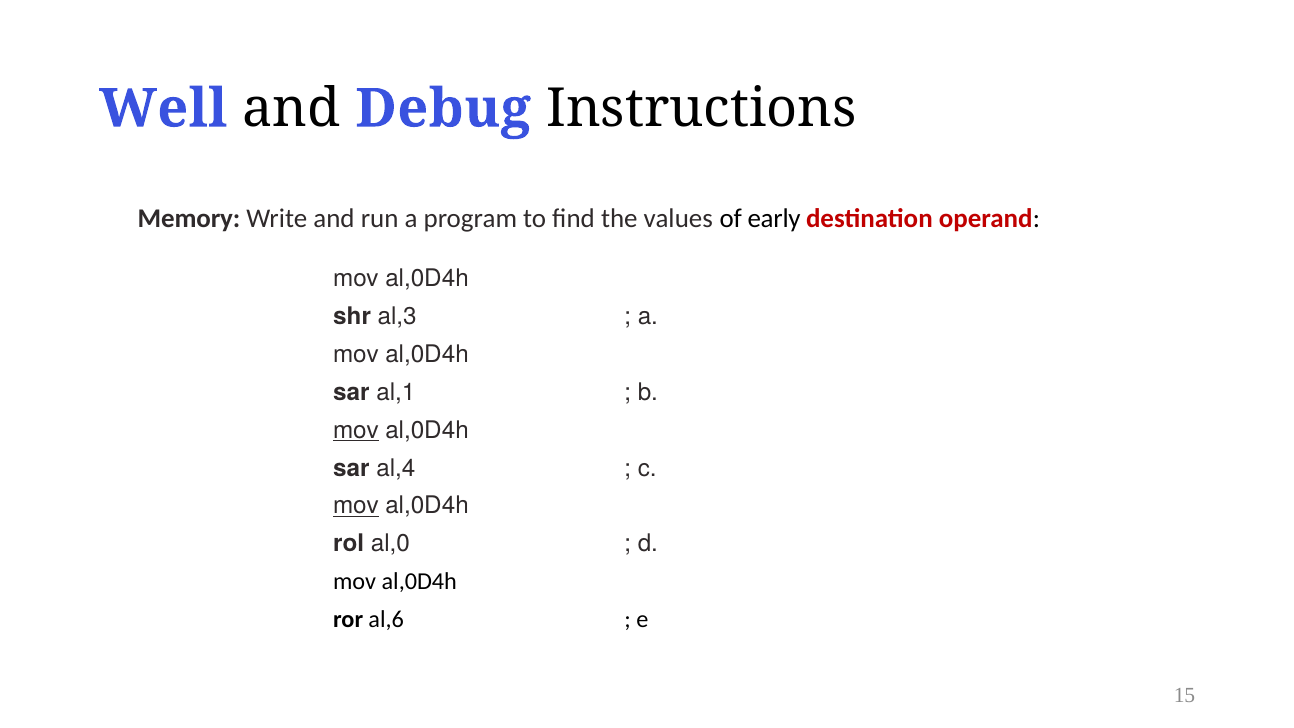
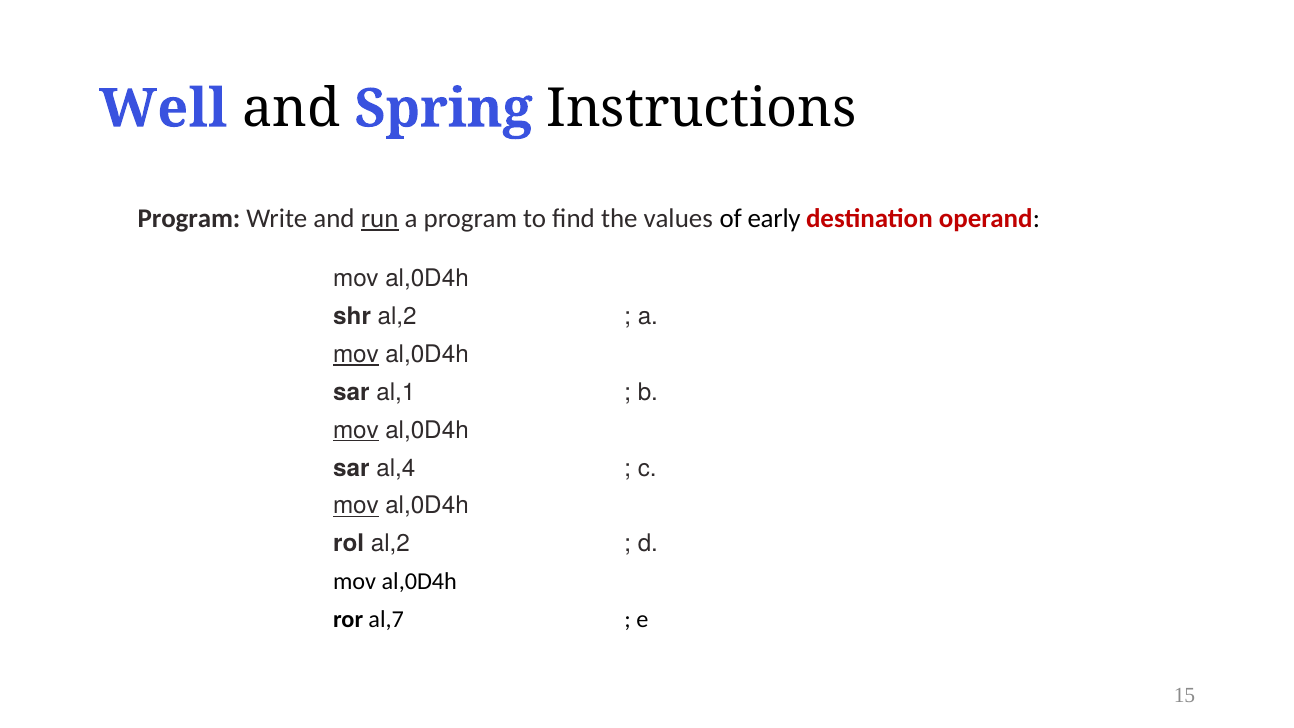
Debug: Debug -> Spring (444, 109)
Memory: Memory -> Program (189, 218)
run underline: none -> present (380, 218)
shr al,3: al,3 -> al,2 (397, 317)
mov underline: none -> present (356, 355)
rol al,0: al,0 -> al,2 (390, 544)
al,6: al,6 -> al,7 (386, 619)
